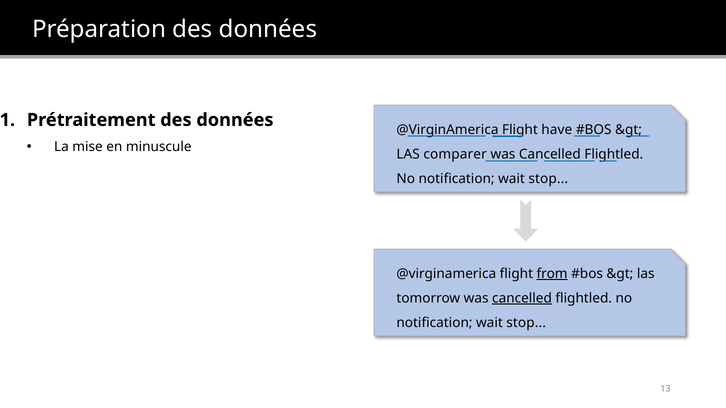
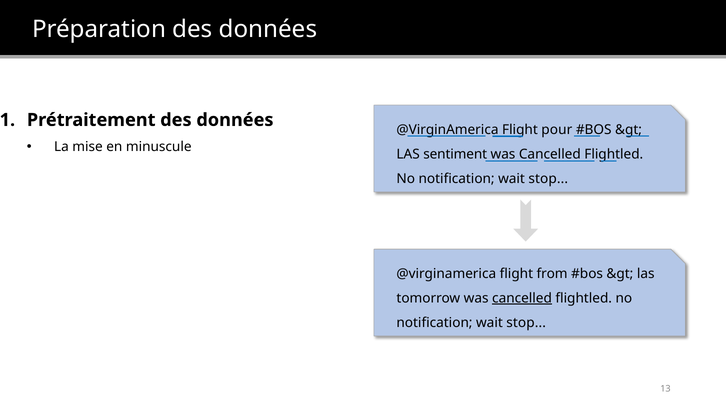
have: have -> pour (557, 130)
comparer: comparer -> sentiment (455, 154)
from underline: present -> none (552, 274)
